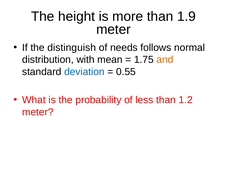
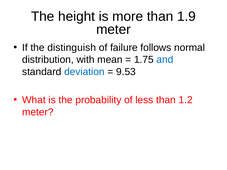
needs: needs -> failure (124, 48)
and colour: orange -> blue (165, 60)
0.55: 0.55 -> 9.53 (126, 72)
